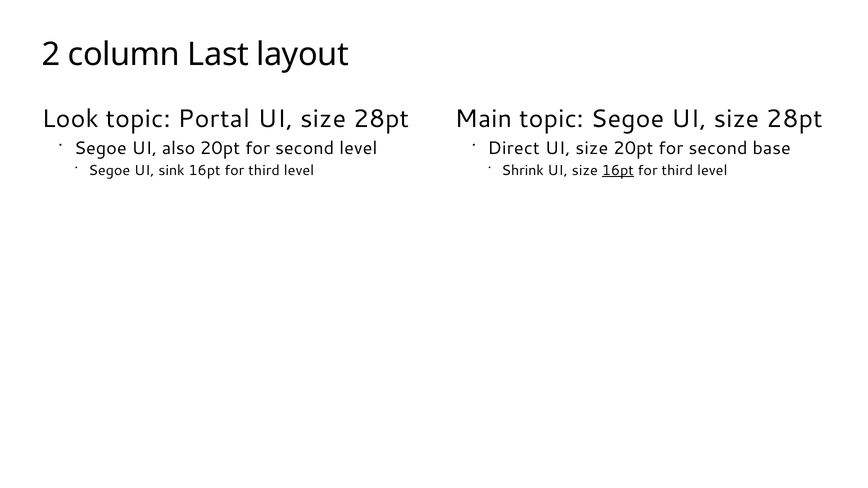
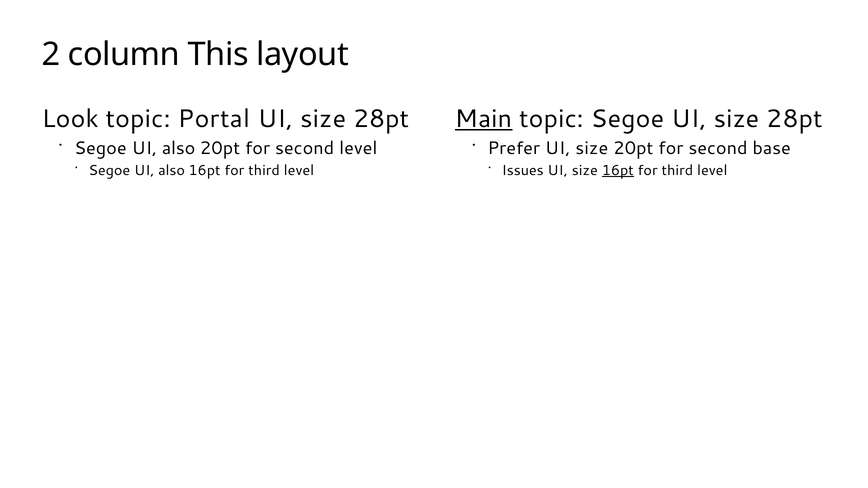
Last: Last -> This (218, 54)
Main underline: none -> present (484, 119)
Direct: Direct -> Prefer (514, 148)
sink: sink -> also (172, 170)
Shrink: Shrink -> Issues (523, 170)
